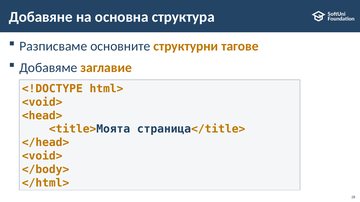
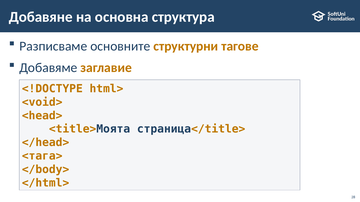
<void>: <void> -> <тага> (42, 156)
